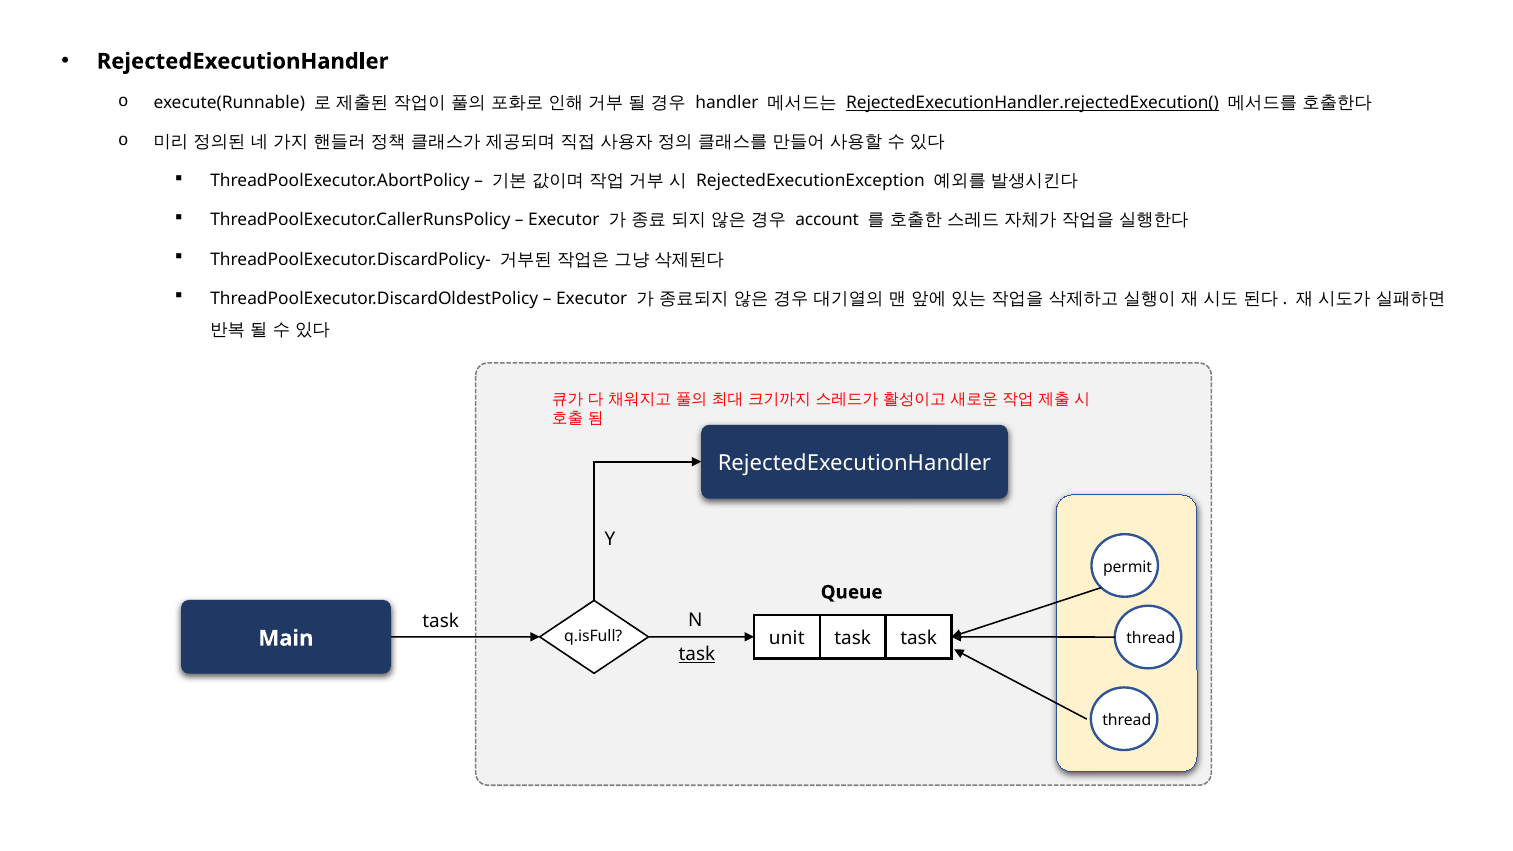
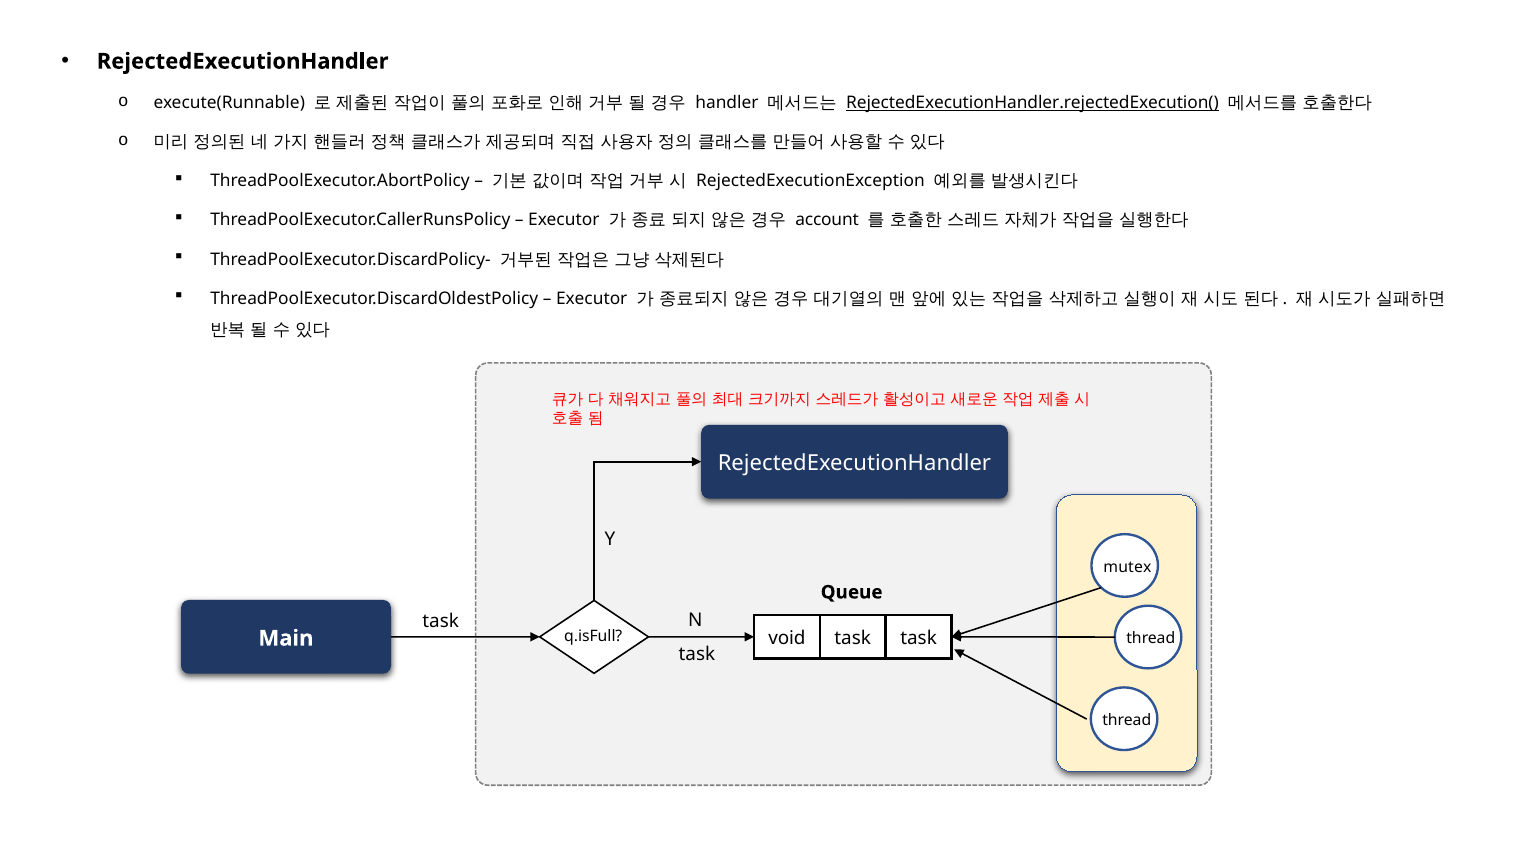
permit: permit -> mutex (1127, 567)
unit: unit -> void (787, 638)
task underline: present -> none (697, 654)
